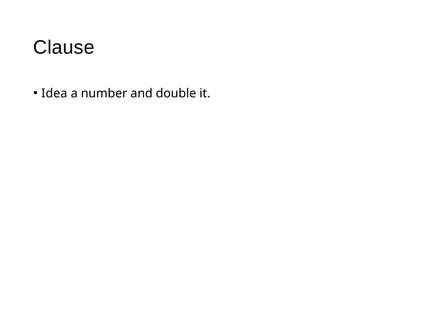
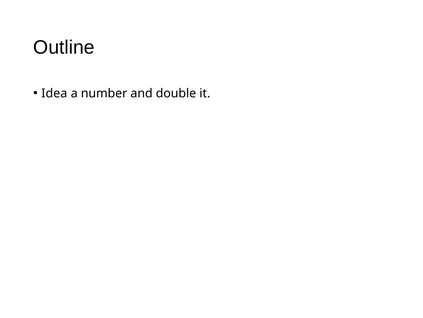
Clause: Clause -> Outline (64, 47)
